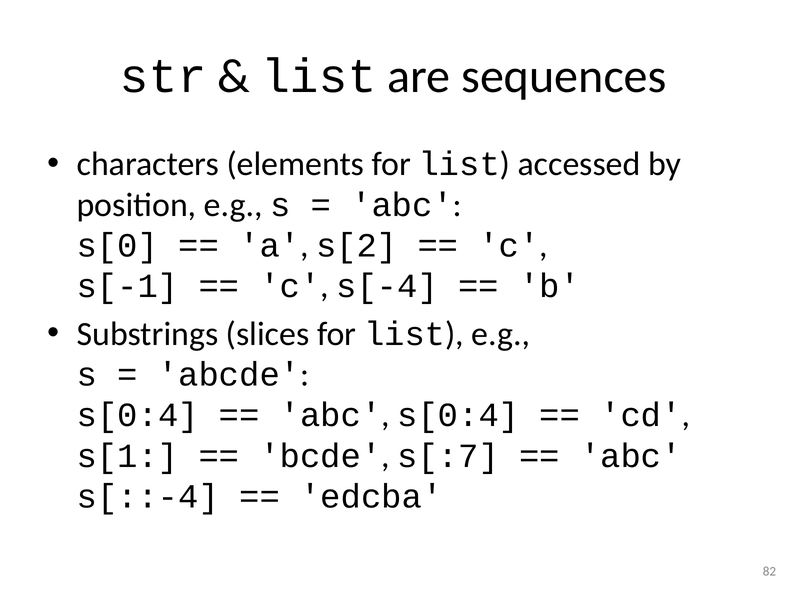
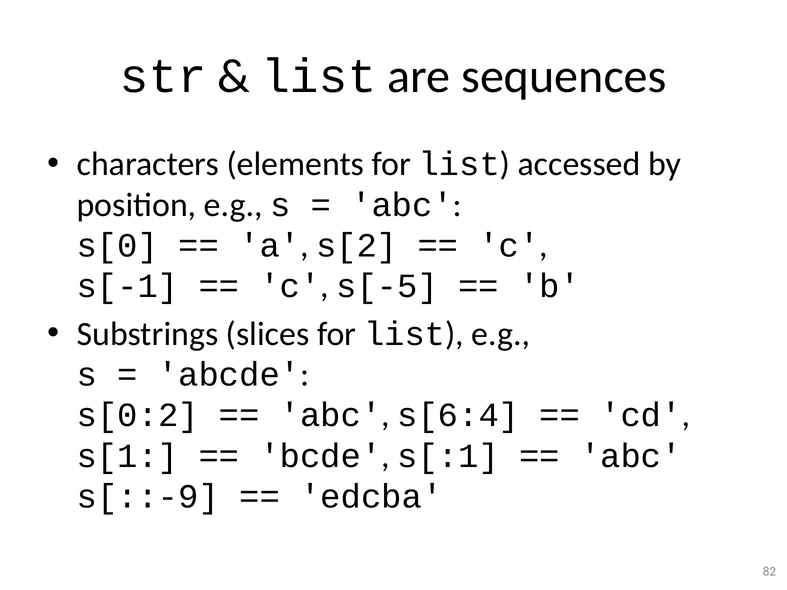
s[-4: s[-4 -> s[-5 (387, 286)
s[0:4: s[0:4 -> s[0:2 (138, 415)
abc s[0:4: s[0:4 -> s[6:4 (458, 415)
s[:7: s[:7 -> s[:1 (448, 456)
s[::-4: s[::-4 -> s[::-9 (148, 497)
